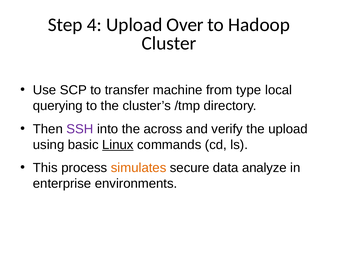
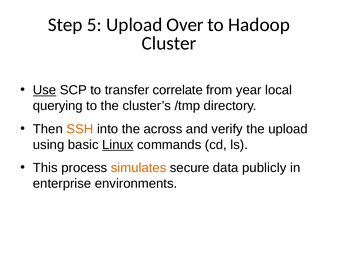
4: 4 -> 5 (94, 25)
Use underline: none -> present (45, 90)
machine: machine -> correlate (178, 90)
type: type -> year (249, 90)
SSH colour: purple -> orange (80, 129)
analyze: analyze -> publicly (264, 168)
